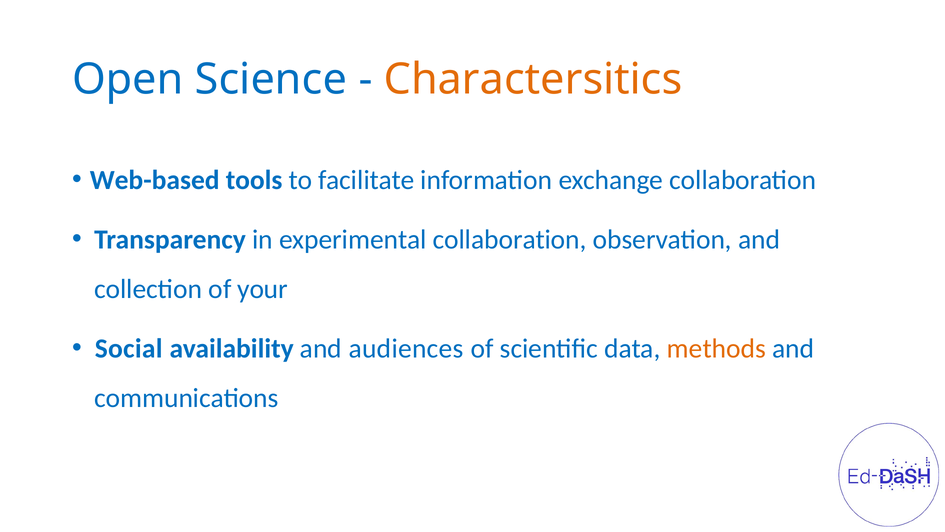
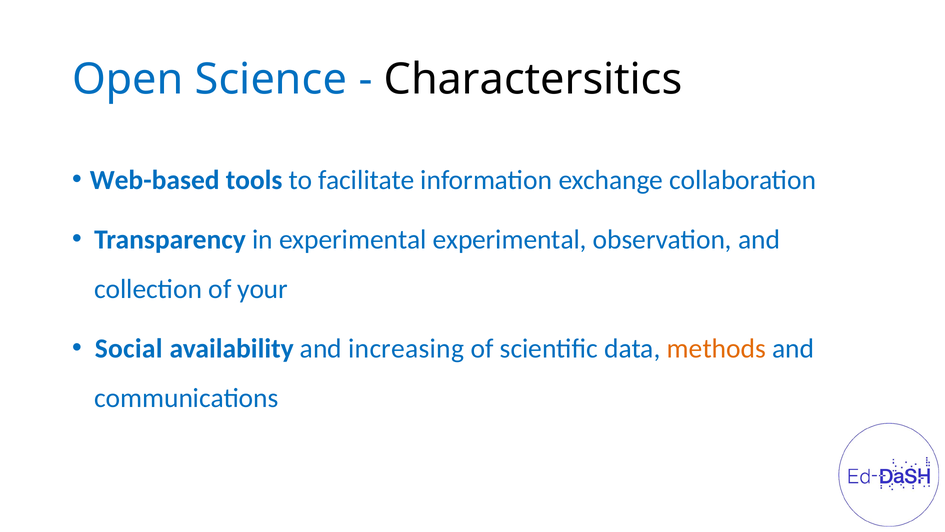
Charactersitics colour: orange -> black (533, 79)
experimental collaboration: collaboration -> experimental (510, 239)
audiences: audiences -> increasing (406, 348)
